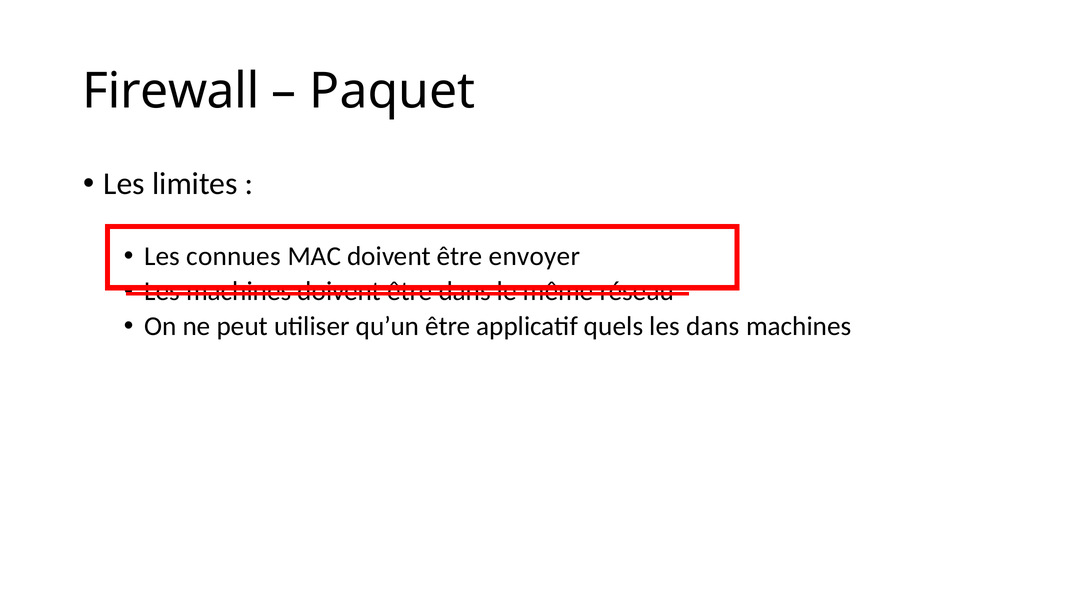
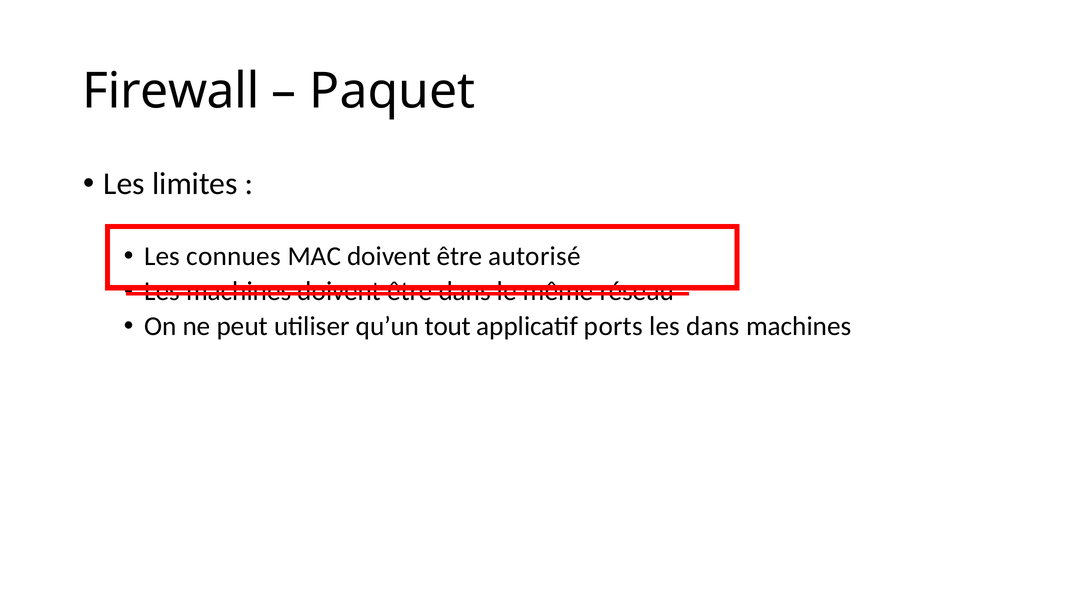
envoyer: envoyer -> autorisé (535, 257)
qu’un être: être -> tout (448, 327)
quels: quels -> ports (613, 327)
